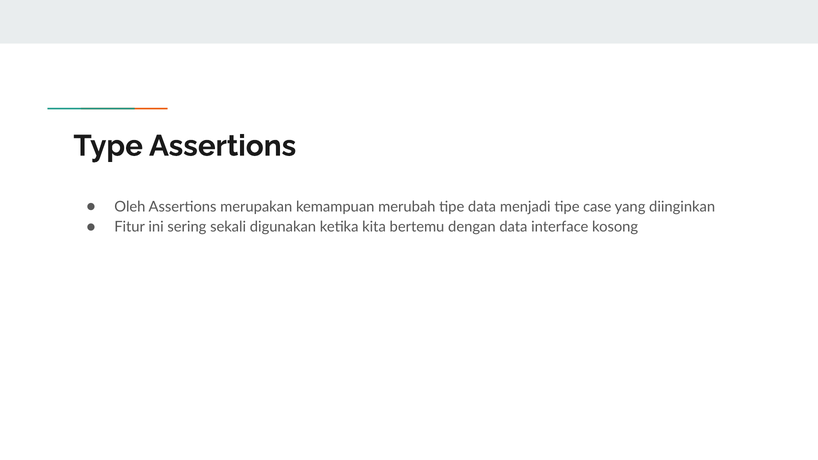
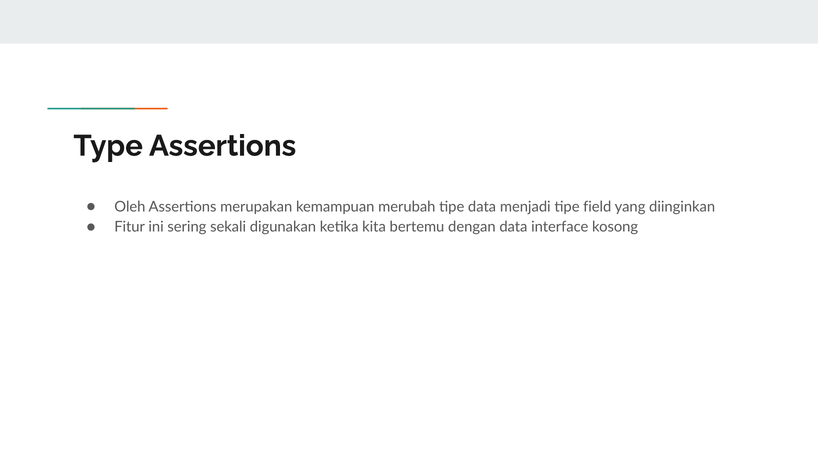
case: case -> field (597, 207)
